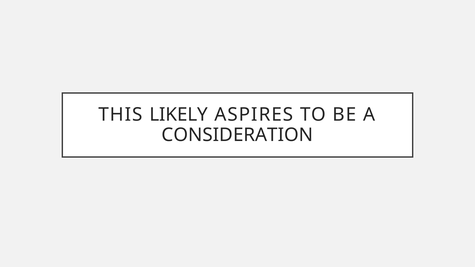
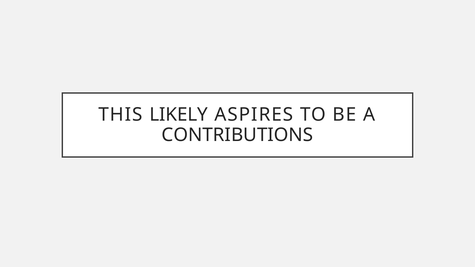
CONSIDERATION: CONSIDERATION -> CONTRIBUTIONS (237, 135)
